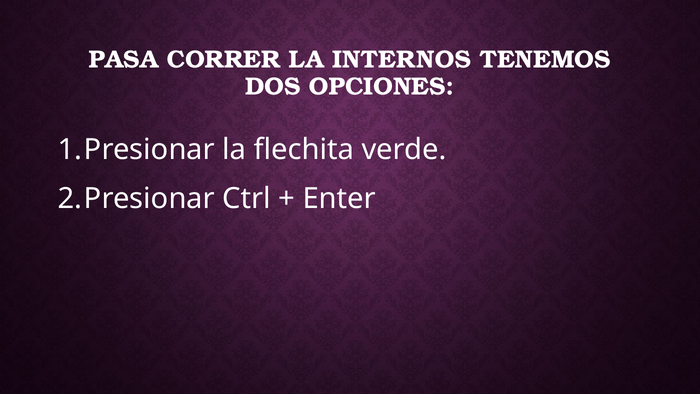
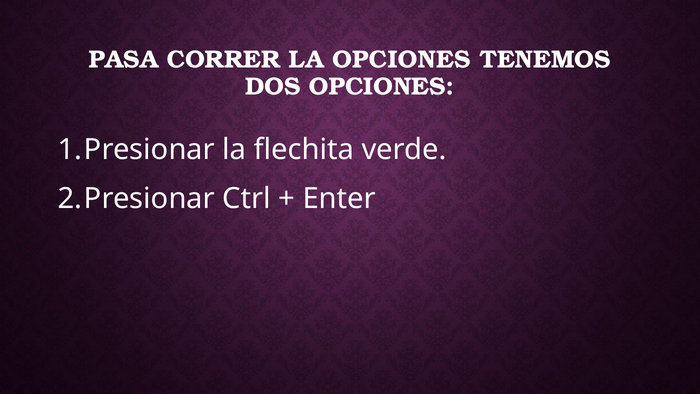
LA INTERNOS: INTERNOS -> OPCIONES (402, 60)
